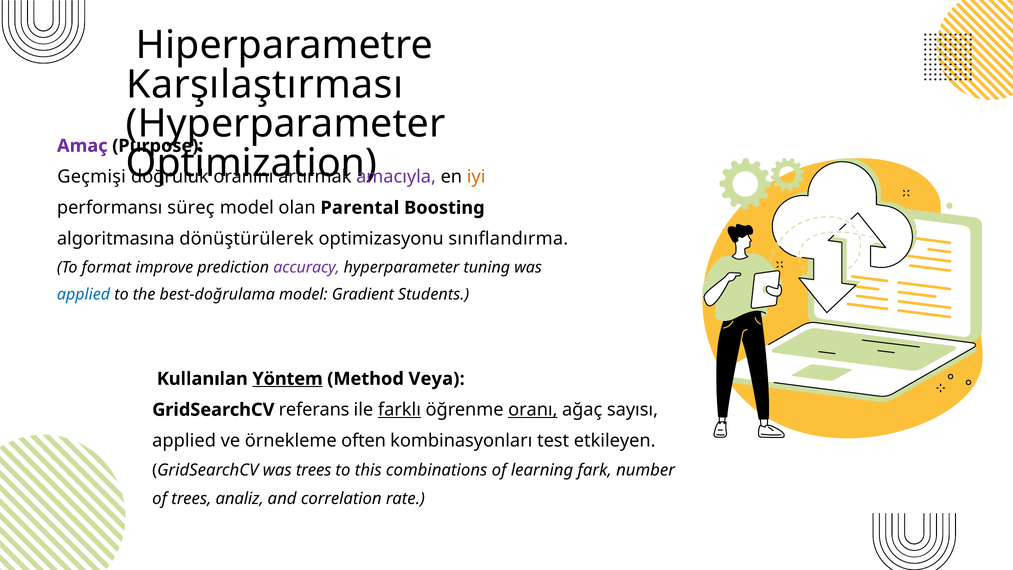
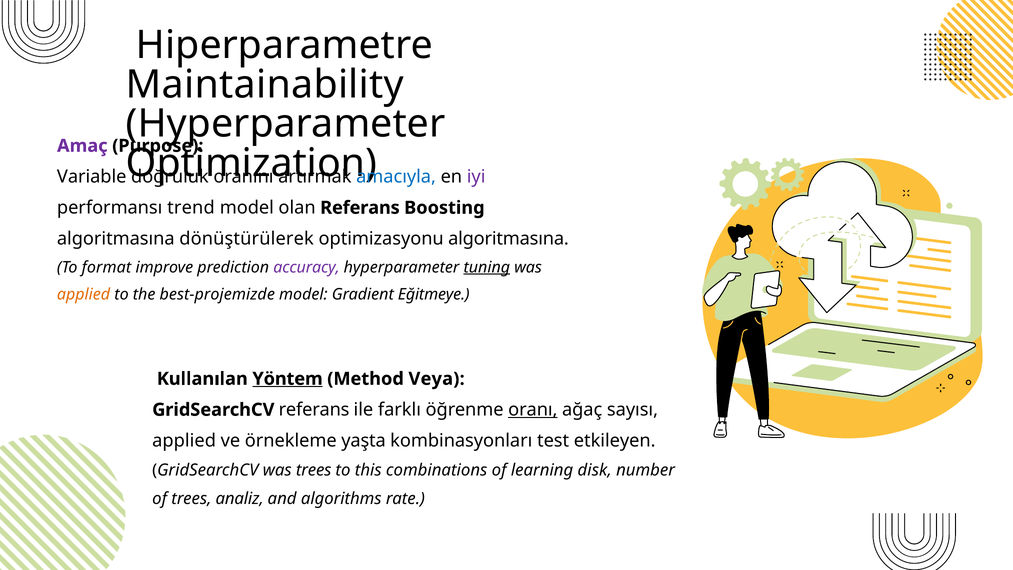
Karşılaştırması: Karşılaştırması -> Maintainability (265, 84)
Geçmişi: Geçmişi -> Variable (92, 177)
amacıyla colour: purple -> blue (396, 177)
iyi colour: orange -> purple (476, 177)
süreç: süreç -> trend (191, 208)
olan Parental: Parental -> Referans (360, 208)
optimizasyonu sınıflandırma: sınıflandırma -> algoritmasına (508, 239)
tuning underline: none -> present (487, 267)
applied colour: blue -> orange (84, 295)
best-doğrulama: best-doğrulama -> best-projemizde (217, 295)
Students: Students -> Eğitmeye (434, 295)
farklı underline: present -> none (399, 410)
often: often -> yaşta (364, 441)
fark: fark -> disk (595, 470)
correlation: correlation -> algorithms (341, 498)
